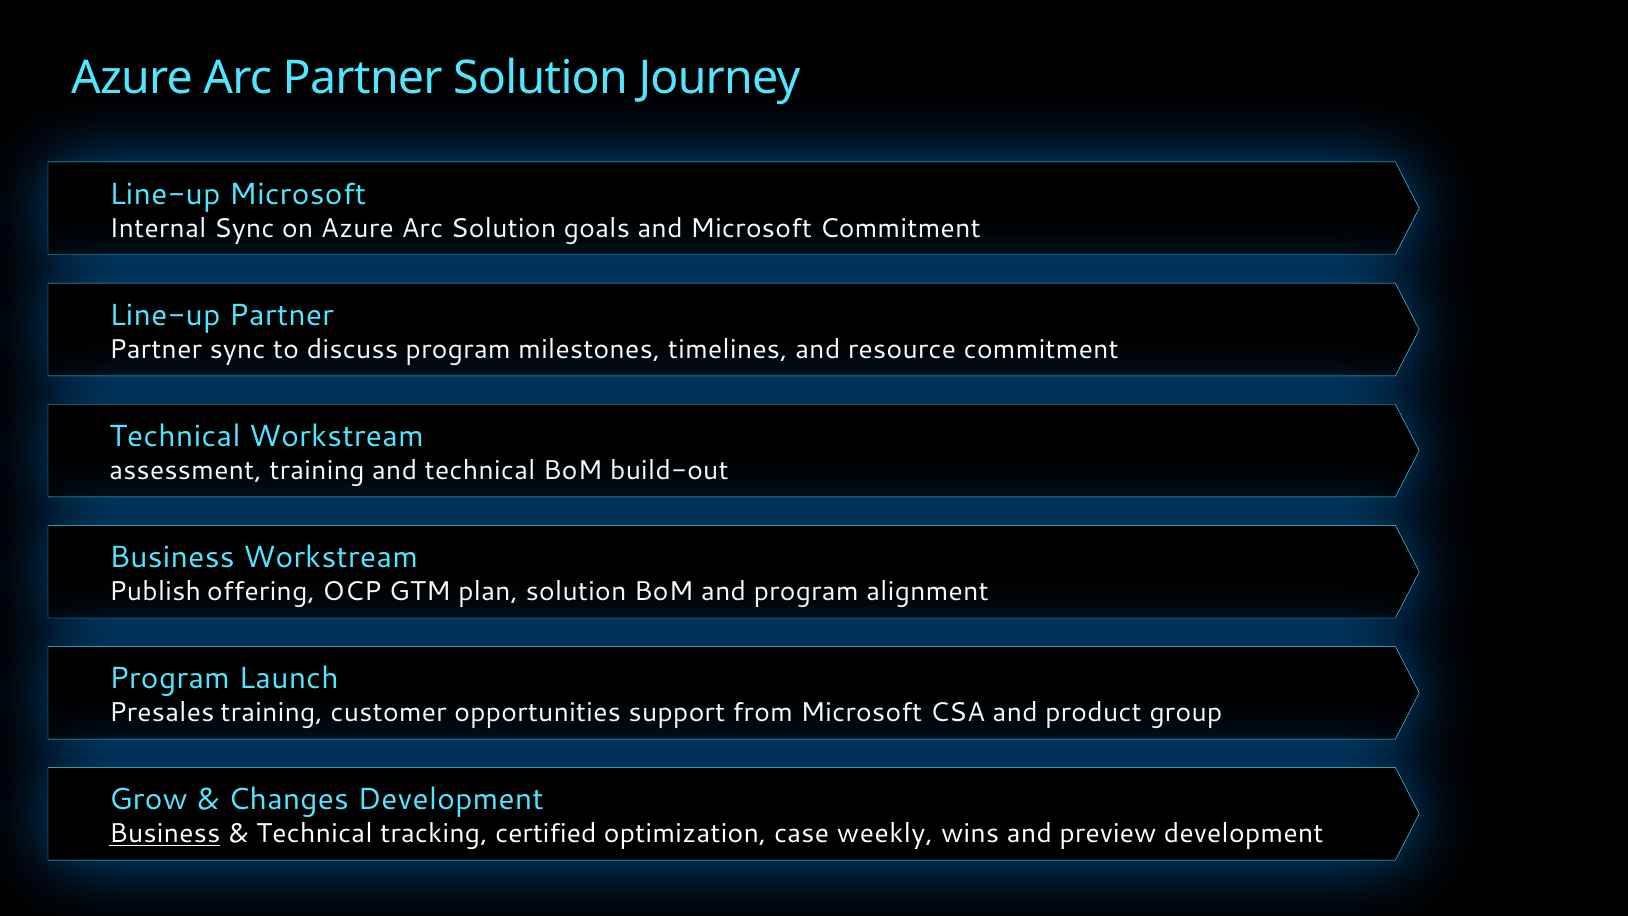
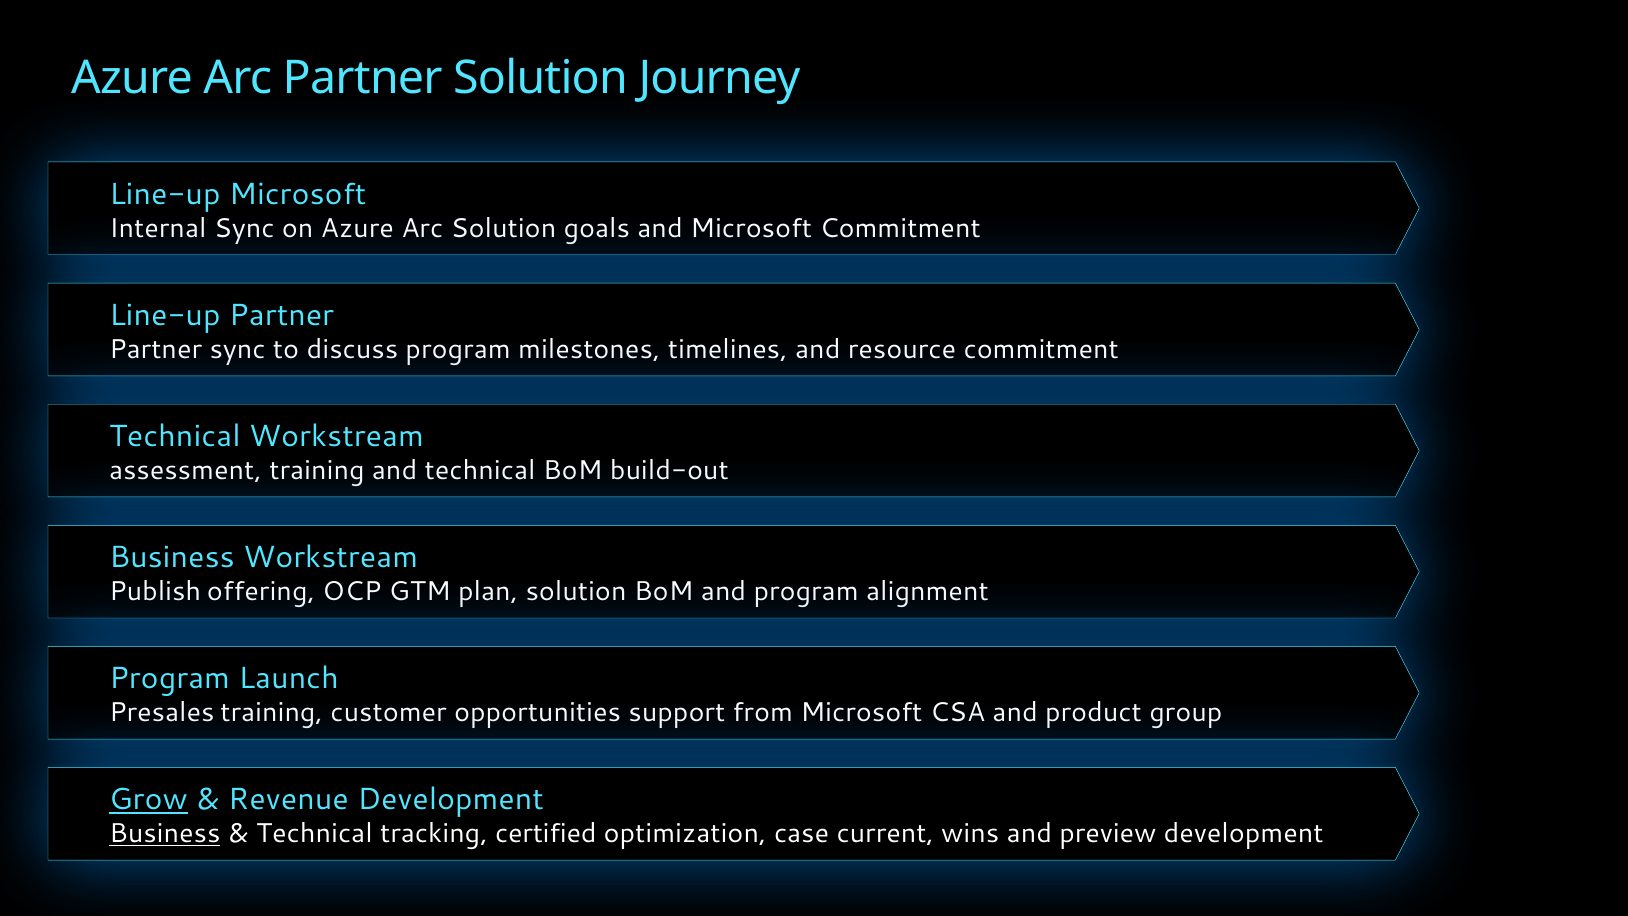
Grow underline: none -> present (148, 799)
Changes: Changes -> Revenue (288, 799)
weekly: weekly -> current (885, 834)
